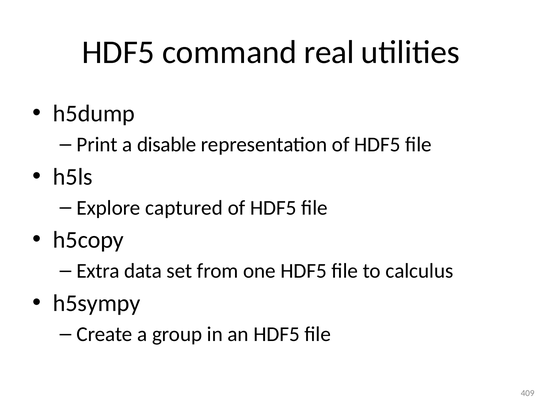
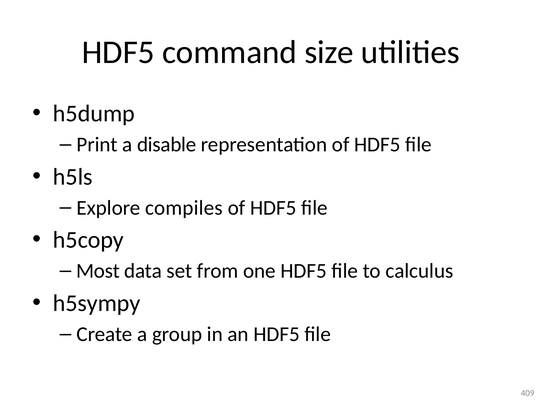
real: real -> size (329, 52)
captured: captured -> compiles (184, 208)
Extra: Extra -> Most (98, 271)
